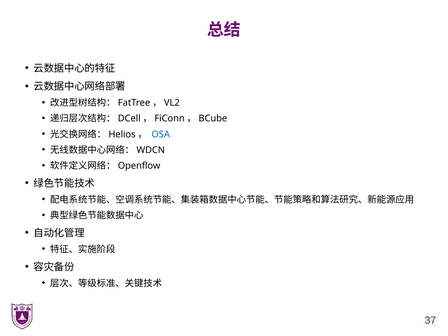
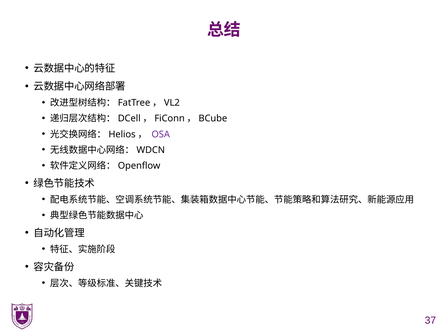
OSA colour: blue -> purple (161, 134)
